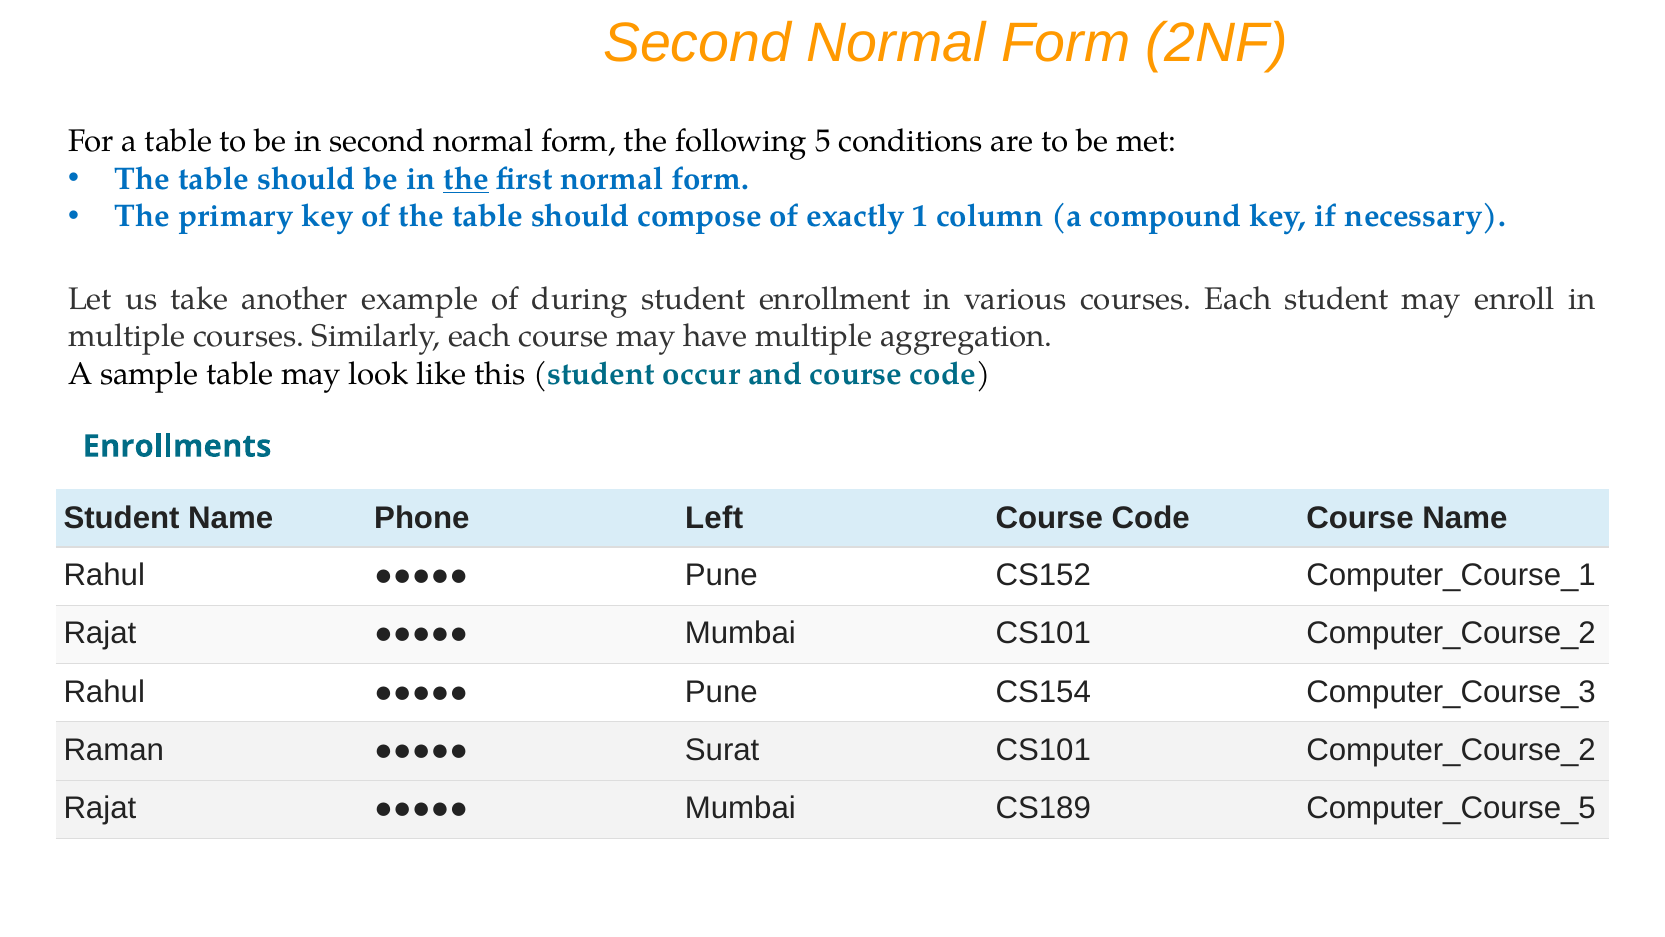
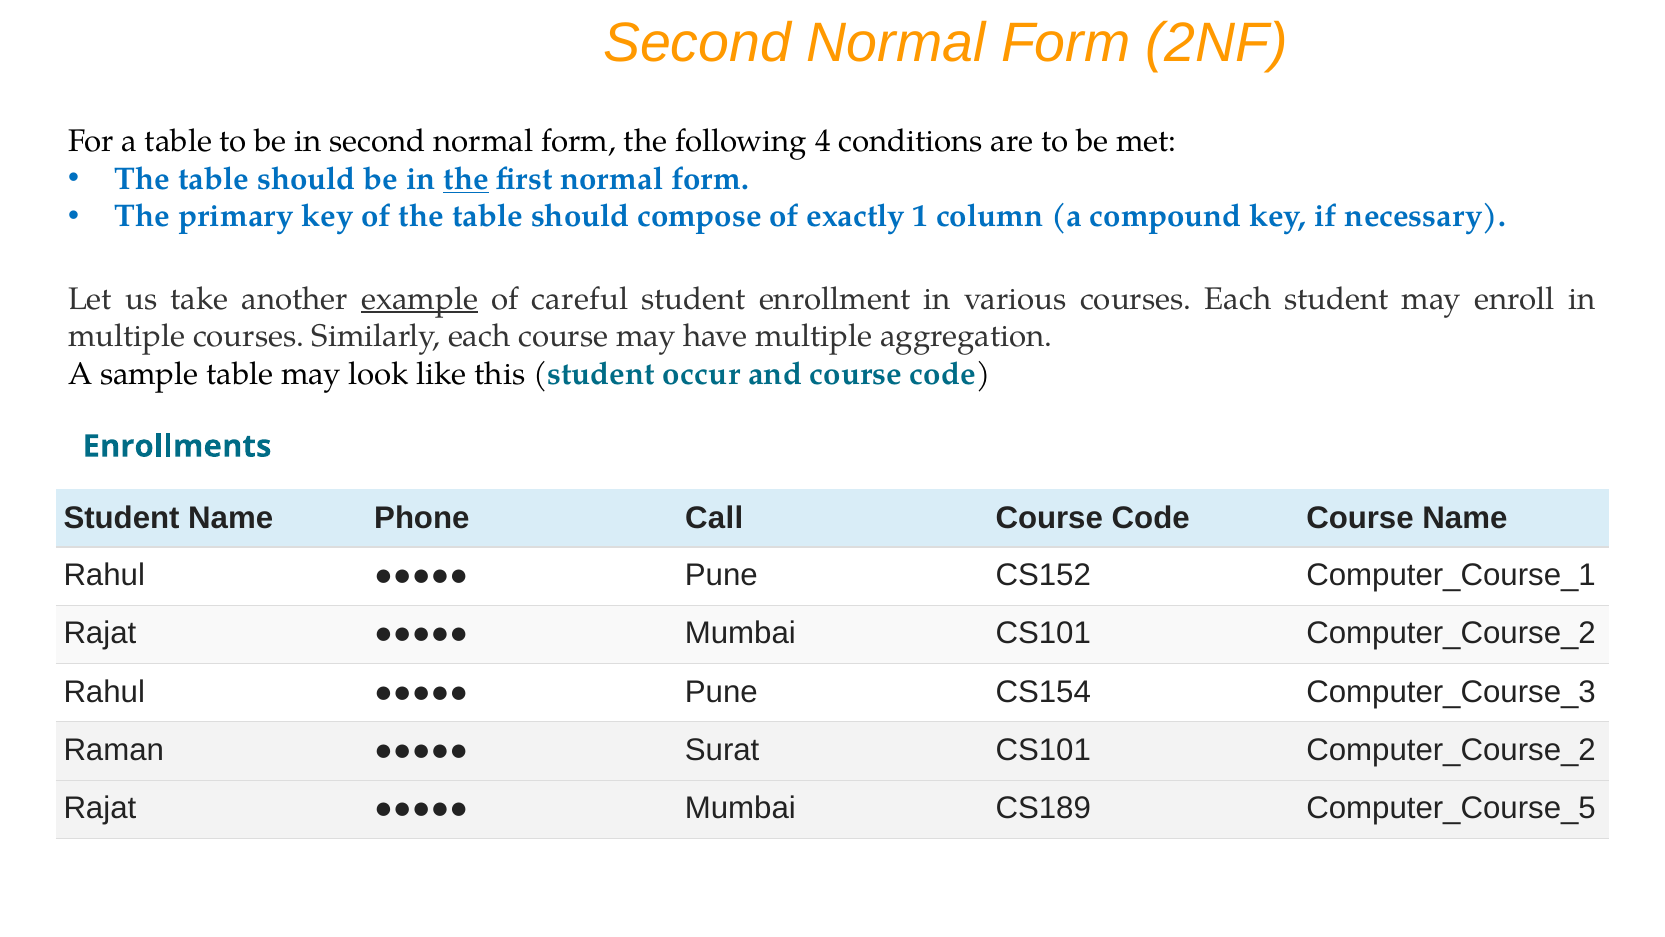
5: 5 -> 4 (823, 141)
example underline: none -> present (420, 299)
during: during -> careful (580, 299)
Left: Left -> Call (714, 518)
